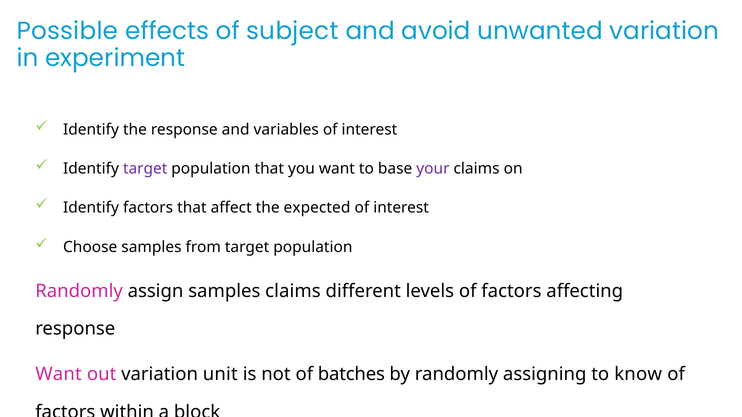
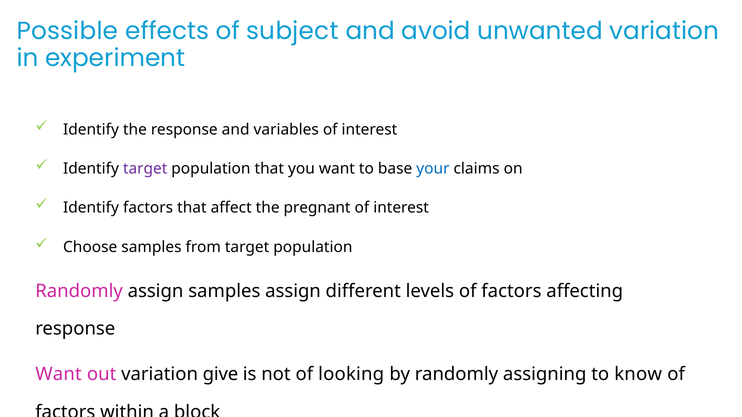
your colour: purple -> blue (433, 169)
expected: expected -> pregnant (317, 208)
samples claims: claims -> assign (293, 291)
unit: unit -> give (220, 375)
batches: batches -> looking (351, 375)
